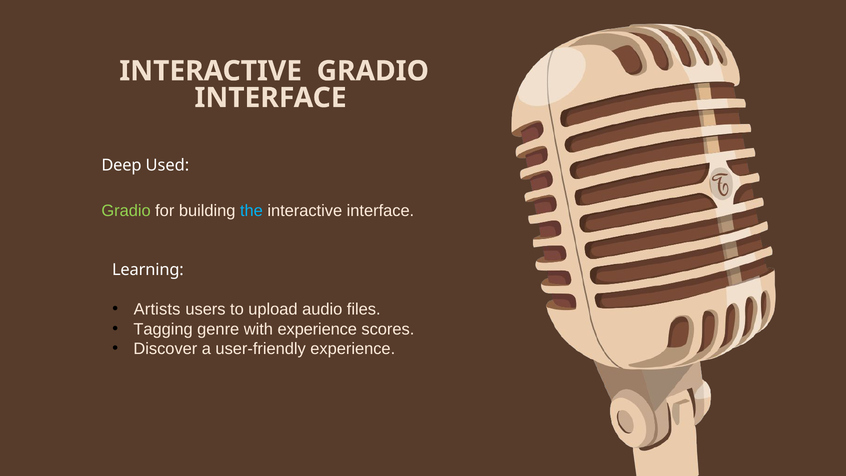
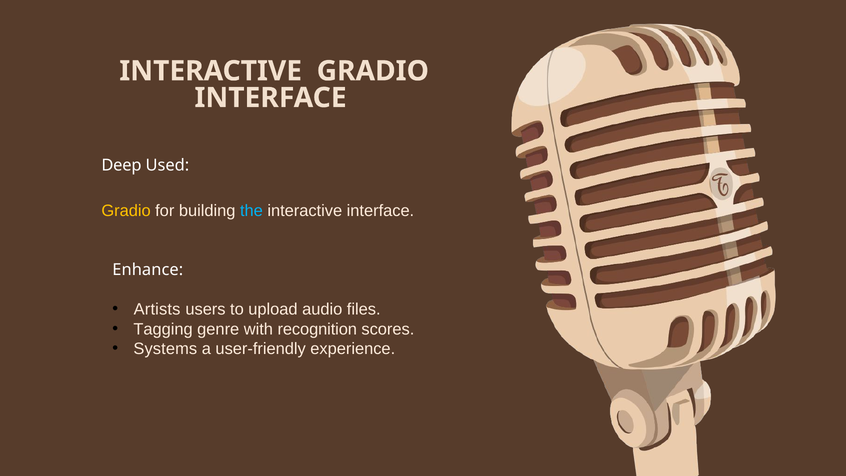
Gradio colour: light green -> yellow (126, 211)
Learning: Learning -> Enhance (148, 270)
with experience: experience -> recognition (317, 329)
Discover: Discover -> Systems (165, 349)
